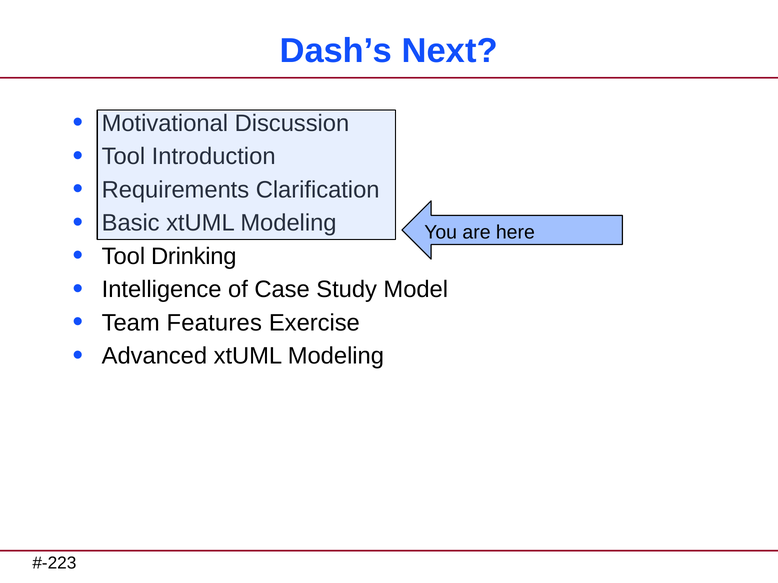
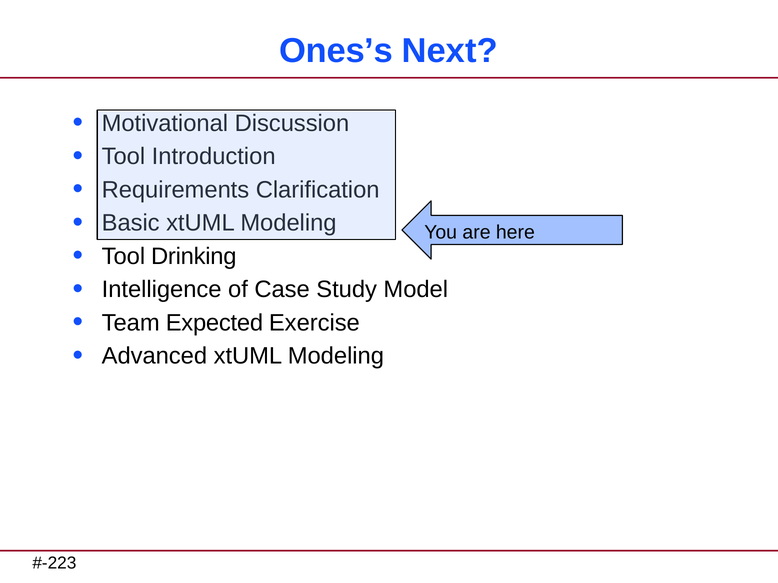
Dash’s: Dash’s -> Ones’s (336, 51)
Features: Features -> Expected (214, 323)
